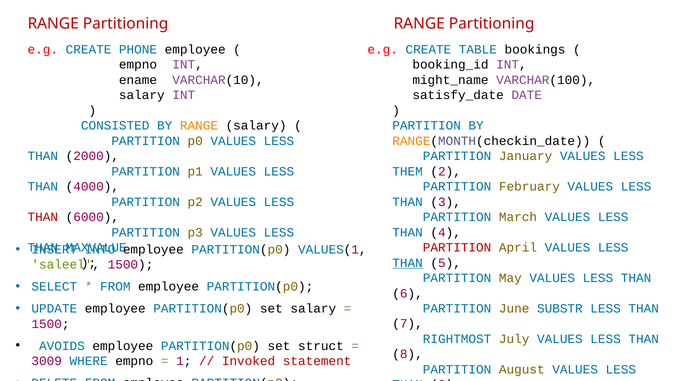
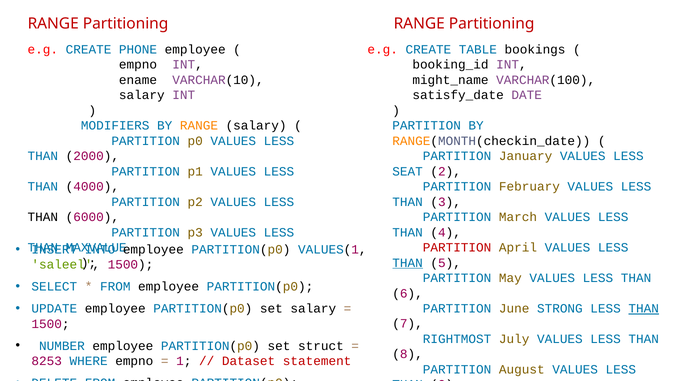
CONSISTED: CONSISTED -> MODIFIERS (115, 126)
THEM: THEM -> SEAT (408, 171)
THAN colour: red -> black (43, 217)
SUBSTR: SUBSTR -> STRONG (560, 308)
THAN underline: none -> present (644, 308)
AVOIDS: AVOIDS -> NUMBER (62, 346)
3009: 3009 -> 8253 (47, 361)
Invoked: Invoked -> Dataset (249, 361)
